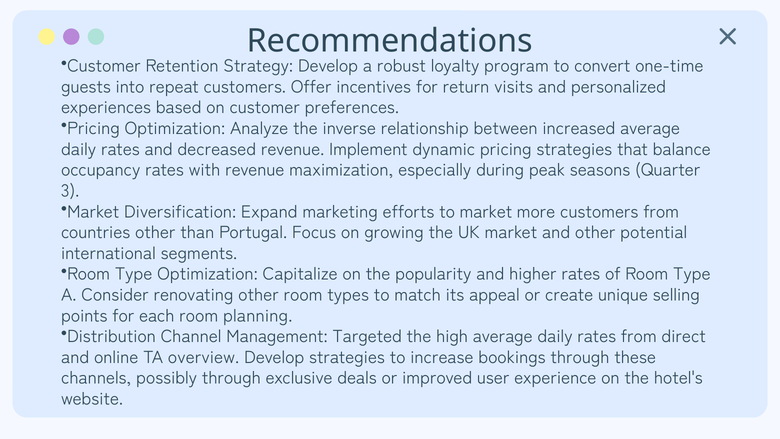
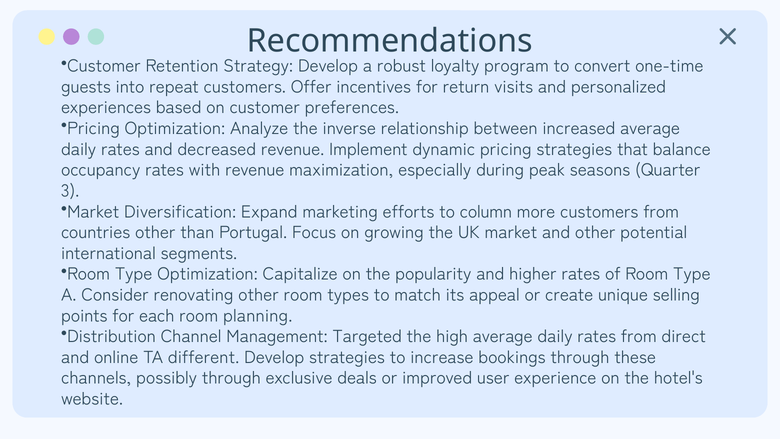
to market: market -> column (486, 212)
overview: overview -> different (204, 357)
